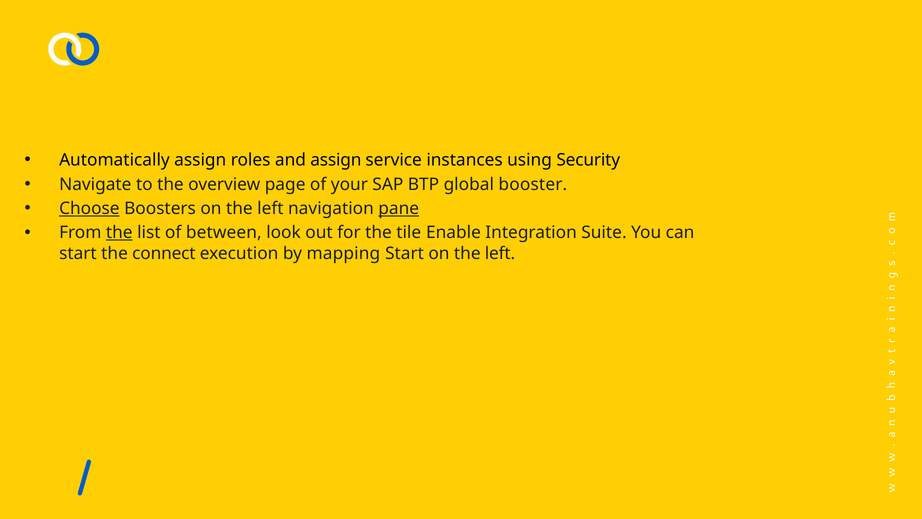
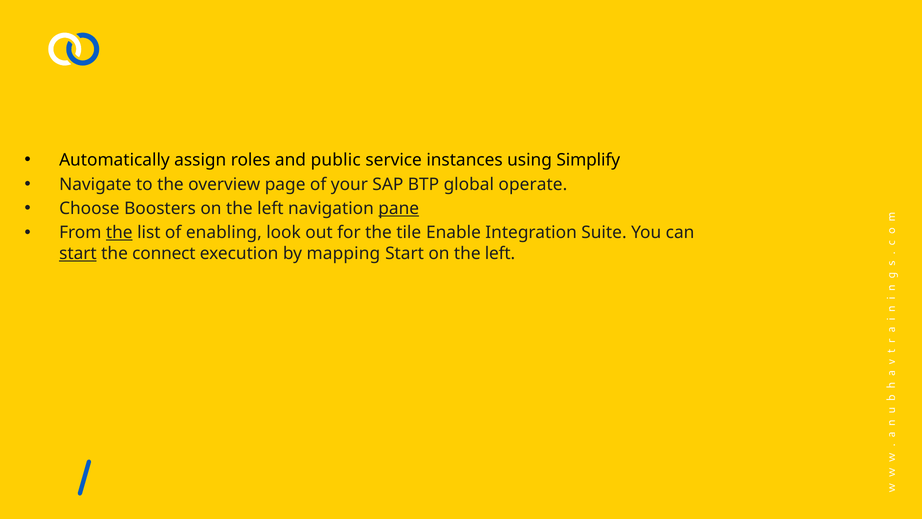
and assign: assign -> public (336, 160)
Security: Security -> Simplify (588, 160)
booster: booster -> operate (533, 184)
Choose underline: present -> none (89, 208)
between: between -> enabling (224, 233)
start underline: none -> present (78, 253)
